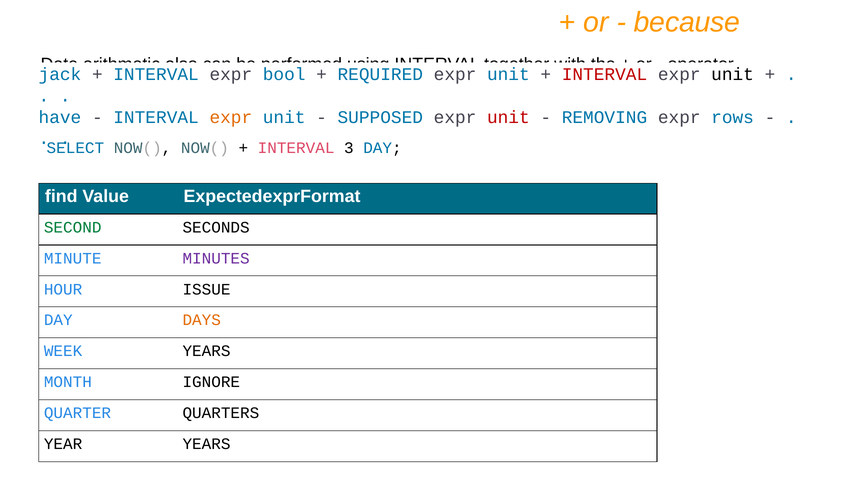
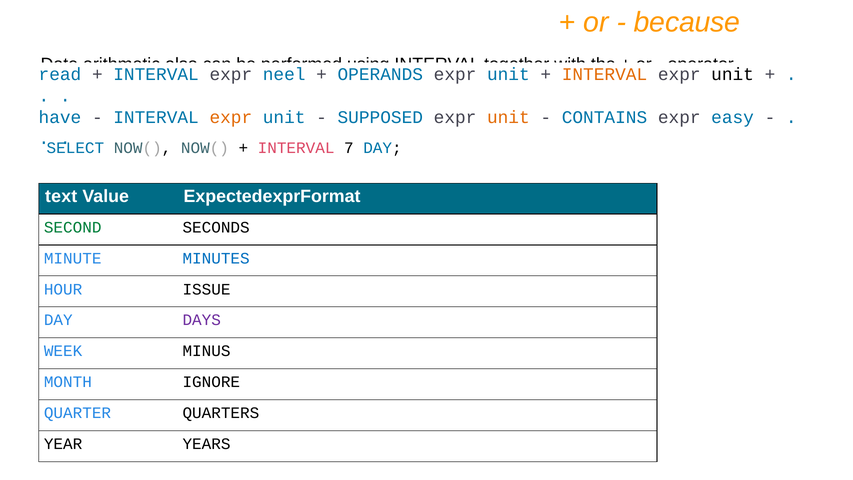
jack: jack -> read (60, 74)
bool: bool -> neel (284, 74)
REQUIRED: REQUIRED -> OPERANDS (380, 74)
INTERVAL colour: red -> orange (604, 74)
unit colour: red -> orange (508, 117)
REMOVING: REMOVING -> CONTAINS (604, 117)
rows: rows -> easy (733, 117)
3: 3 -> 7 (349, 148)
find: find -> text (61, 196)
MINUTES colour: purple -> blue (216, 258)
DAYS colour: orange -> purple (202, 320)
WEEK YEARS: YEARS -> MINUS (206, 351)
